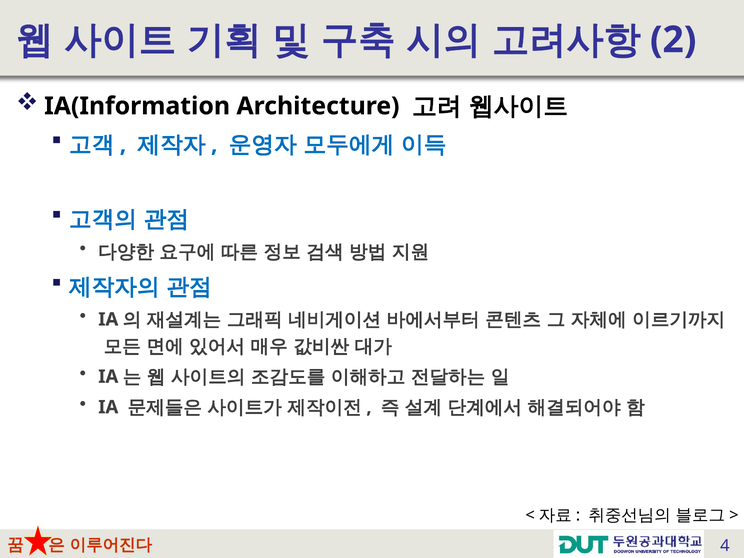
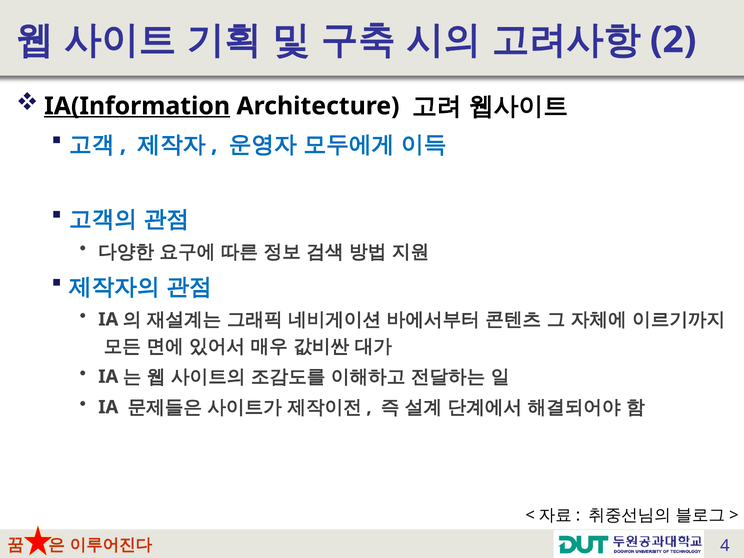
IA(Information underline: none -> present (137, 106)
